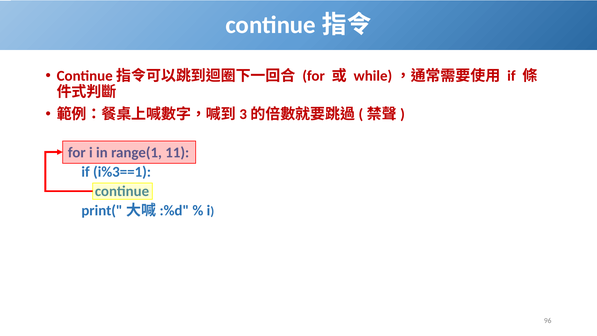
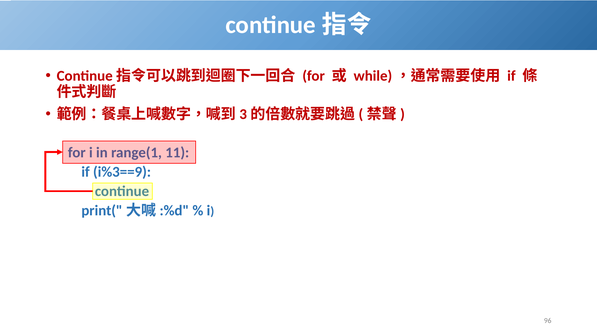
i%3==1: i%3==1 -> i%3==9 (122, 172)
